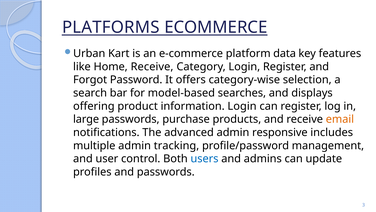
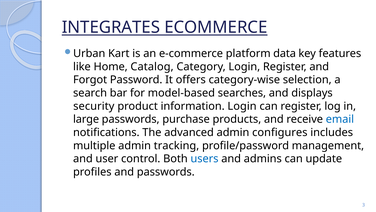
PLATFORMS: PLATFORMS -> INTEGRATES (111, 27)
Home Receive: Receive -> Catalog (152, 67)
offering: offering -> security (94, 106)
email colour: orange -> blue (340, 119)
responsive: responsive -> configures (280, 132)
